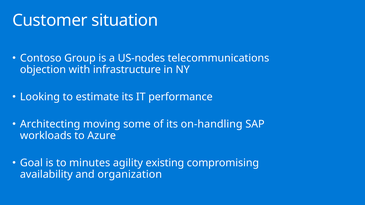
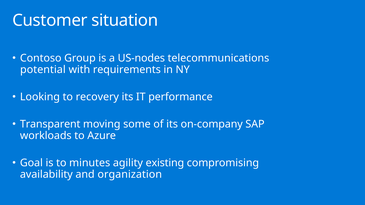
objection: objection -> potential (43, 70)
infrastructure: infrastructure -> requirements (127, 70)
estimate: estimate -> recovery (97, 97)
Architecting: Architecting -> Transparent (50, 124)
on-handling: on-handling -> on-company (212, 124)
